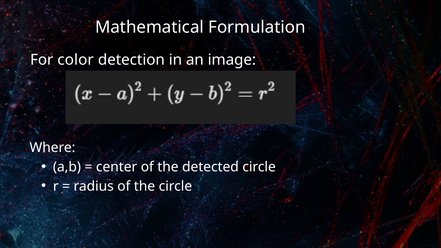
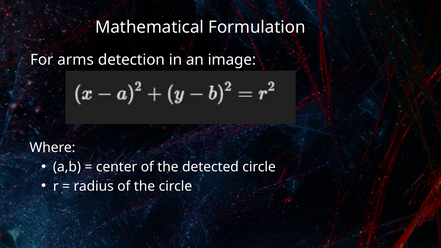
color: color -> arms (76, 60)
